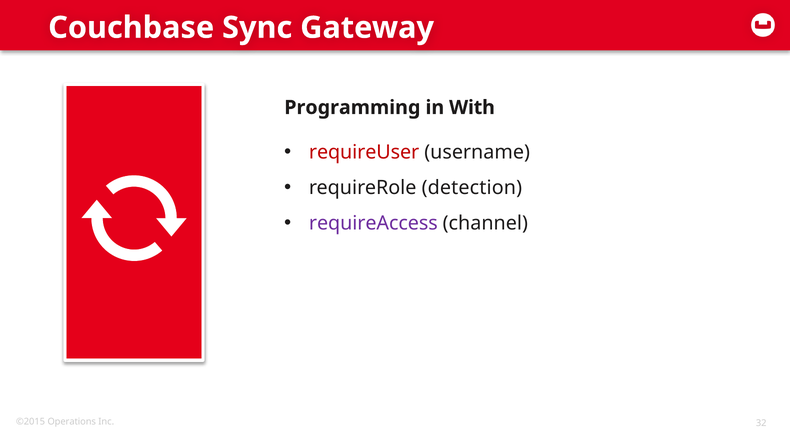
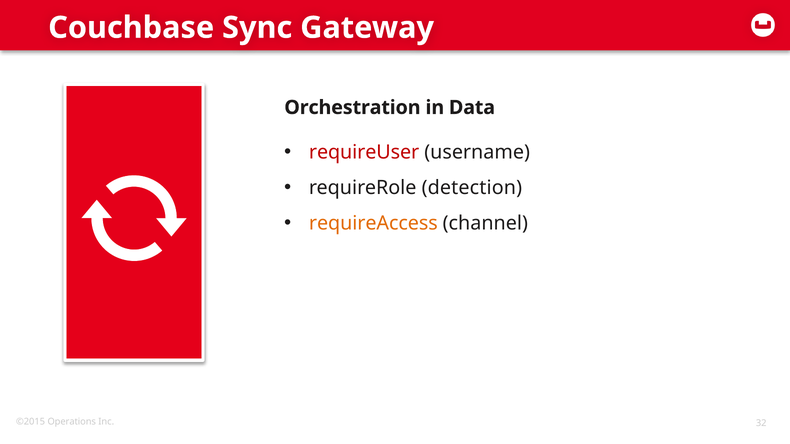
Programming: Programming -> Orchestration (352, 108)
With: With -> Data (472, 108)
requireAccess colour: purple -> orange (373, 223)
